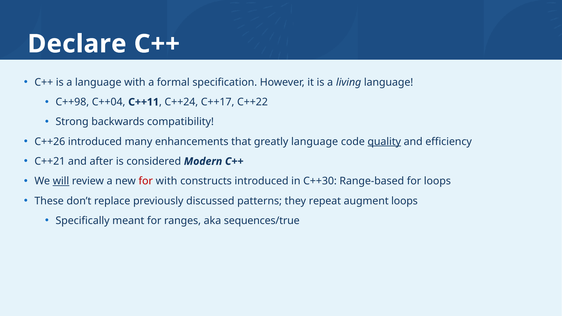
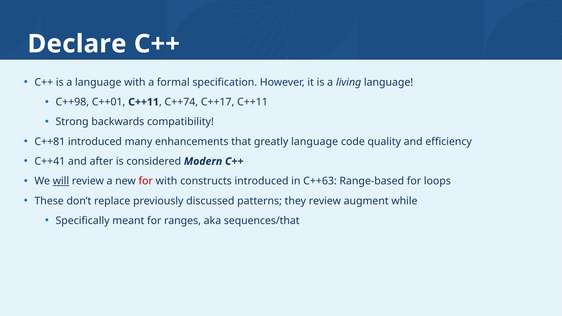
C++04: C++04 -> C++01 (109, 102)
C++24: C++24 -> C++74 (181, 102)
C++17 C++22: C++22 -> C++11 (253, 102)
C++26: C++26 -> C++81 (50, 142)
quality underline: present -> none (384, 142)
C++21: C++21 -> C++41 (50, 161)
C++30: C++30 -> C++63 (320, 181)
they repeat: repeat -> review (325, 201)
augment loops: loops -> while (404, 201)
sequences/true: sequences/true -> sequences/that (262, 221)
